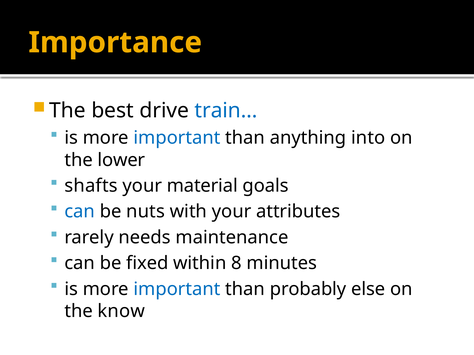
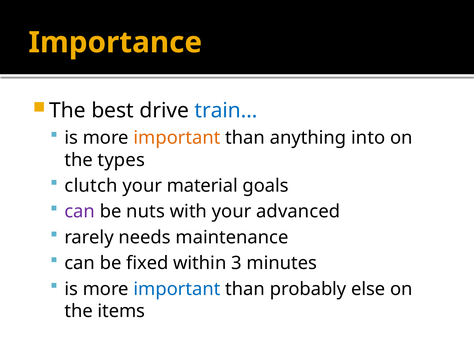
important colour: blue -> orange (177, 138)
lower: lower -> types (121, 160)
shafts: shafts -> clutch (91, 186)
can colour: blue -> purple (80, 212)
attributes: attributes -> advanced (298, 212)
8: 8 -> 3 (237, 264)
know: know -> items (121, 311)
